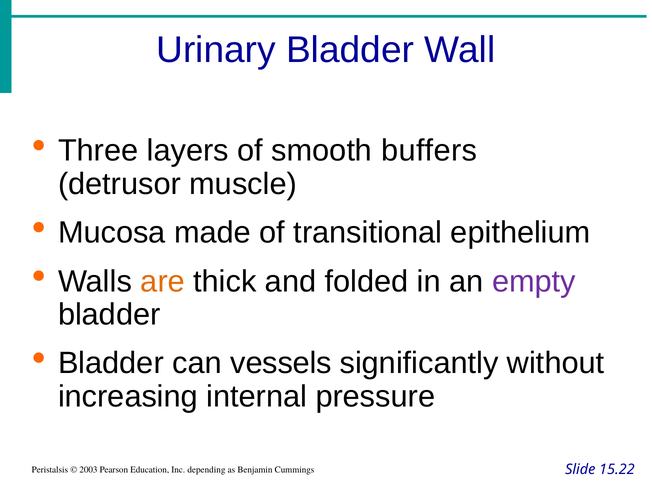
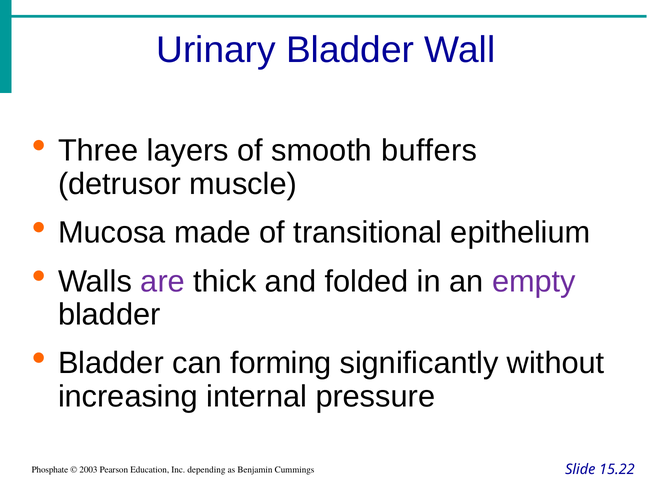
are colour: orange -> purple (163, 281)
vessels: vessels -> forming (281, 363)
Peristalsis: Peristalsis -> Phosphate (50, 470)
